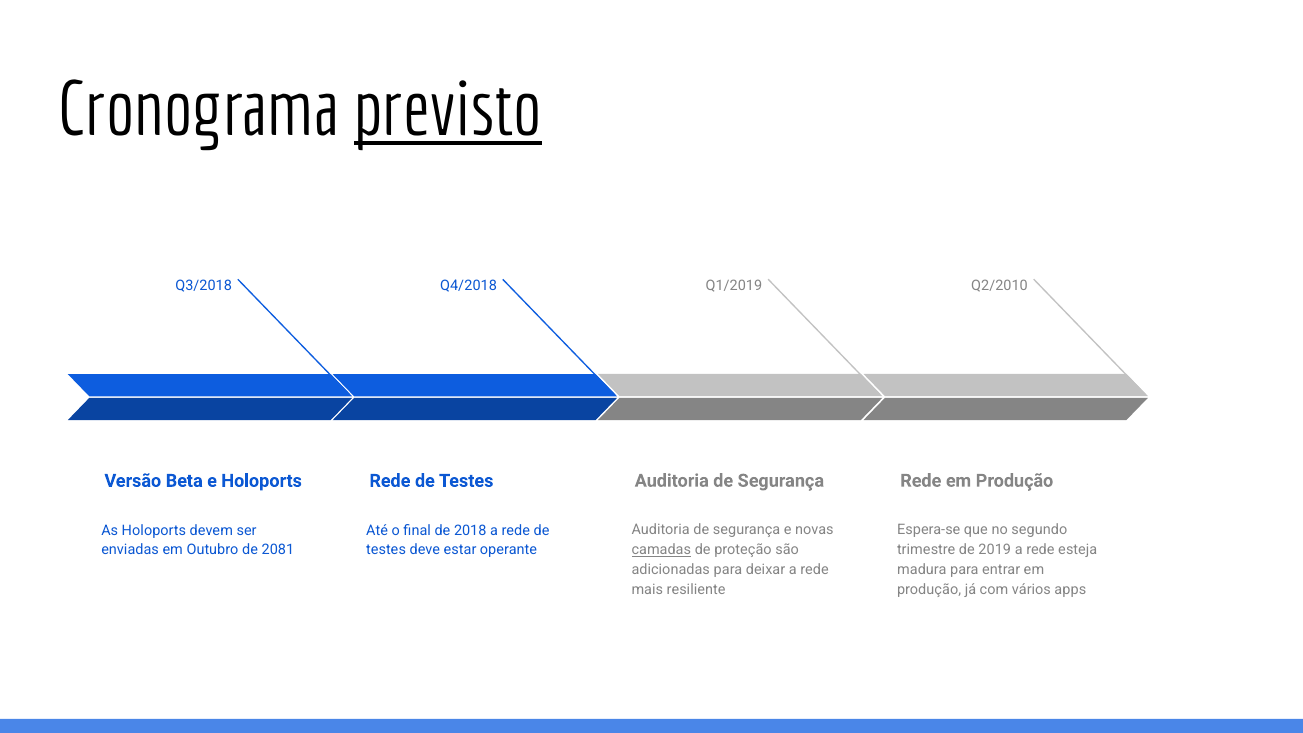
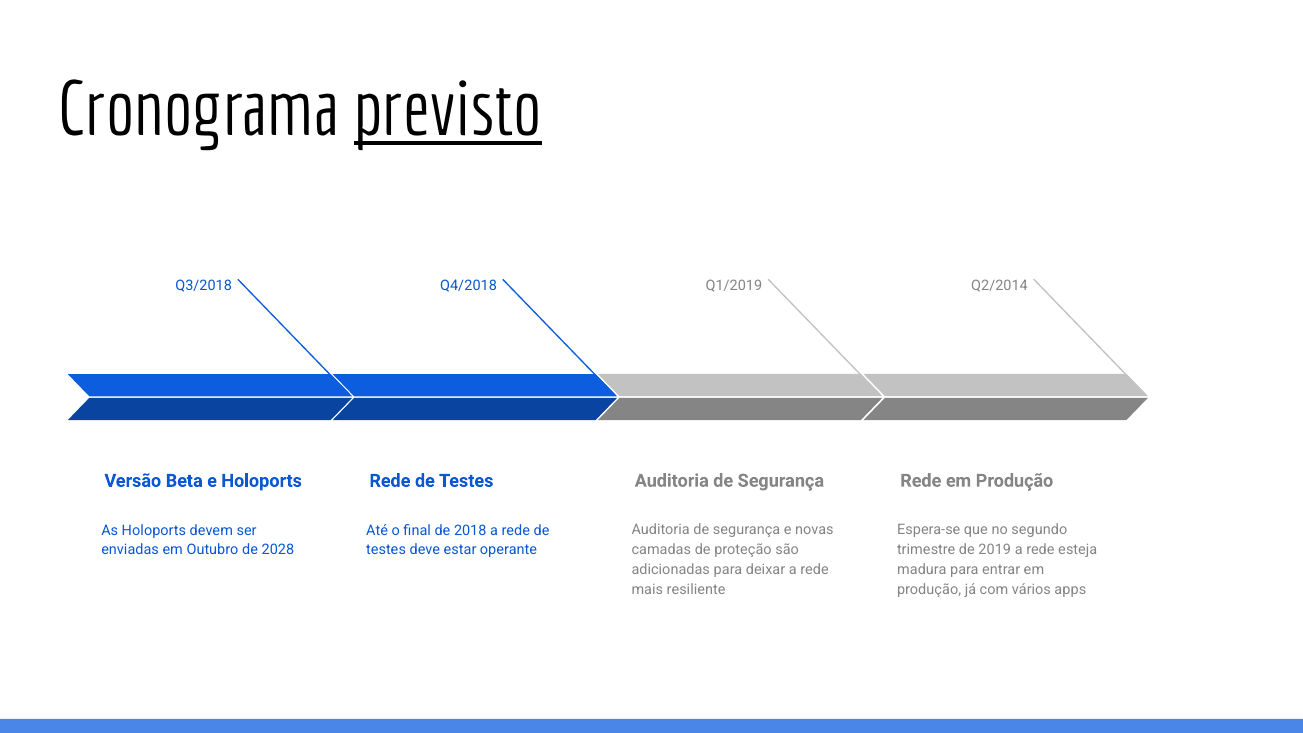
Q2/2010: Q2/2010 -> Q2/2014 (1000, 286)
camadas underline: present -> none (661, 550)
2081: 2081 -> 2028 (278, 550)
